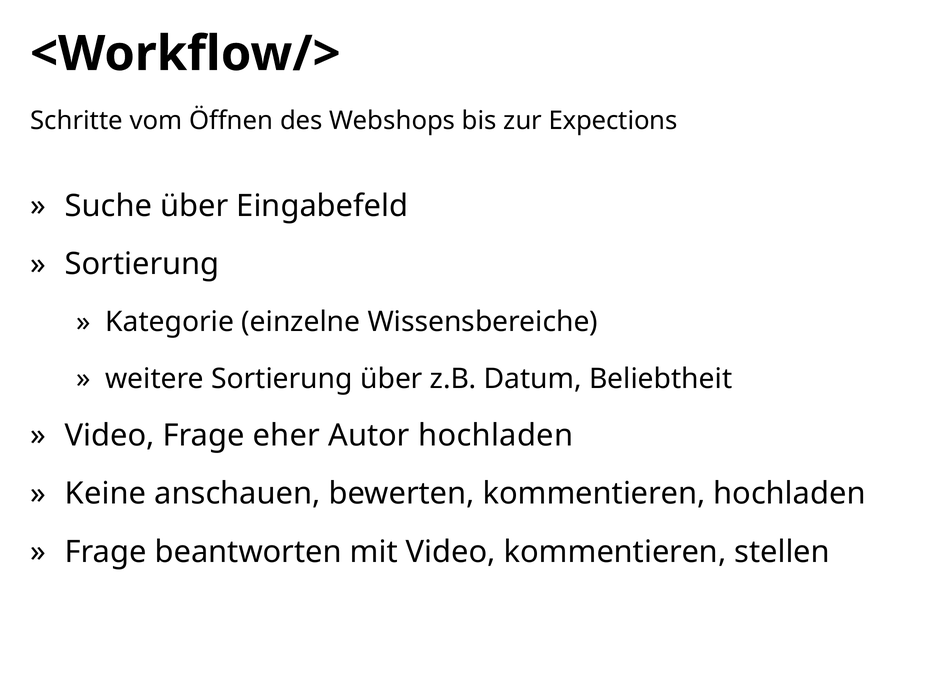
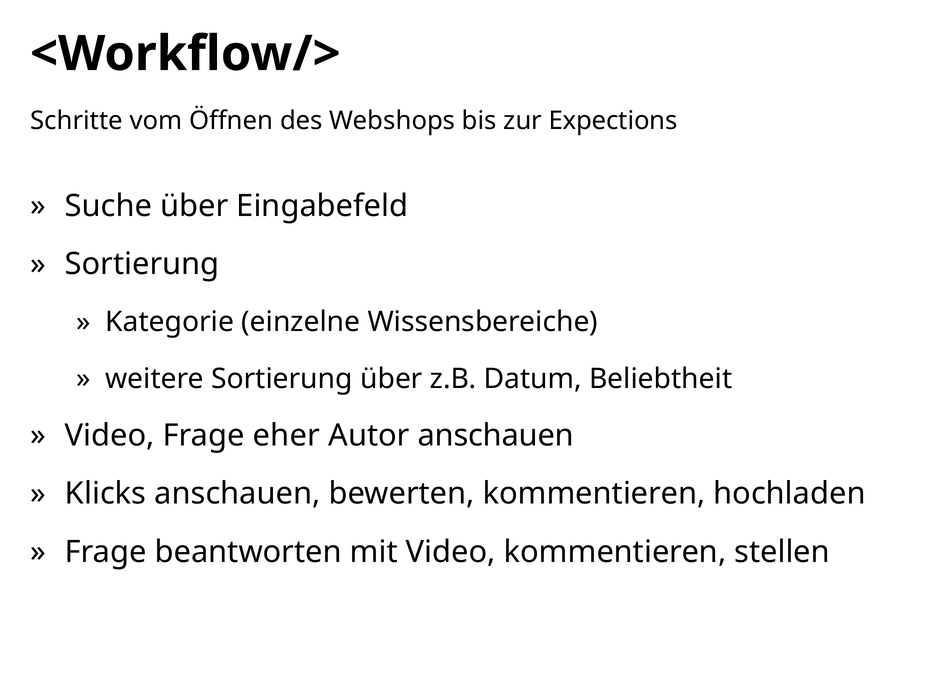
Autor hochladen: hochladen -> anschauen (496, 435)
Keine: Keine -> Klicks (106, 493)
